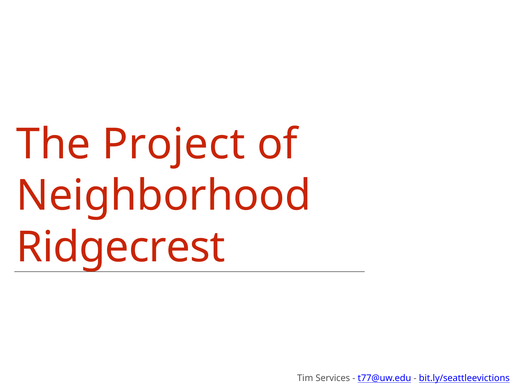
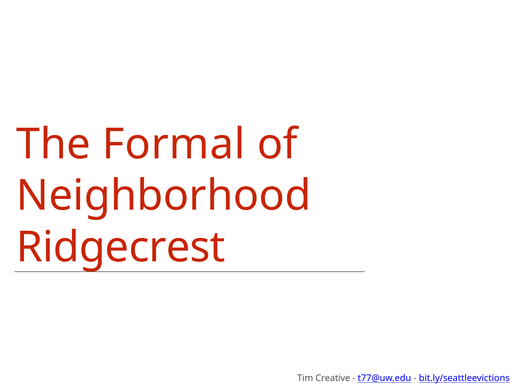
Project: Project -> Formal (174, 144)
Services: Services -> Creative (333, 378)
